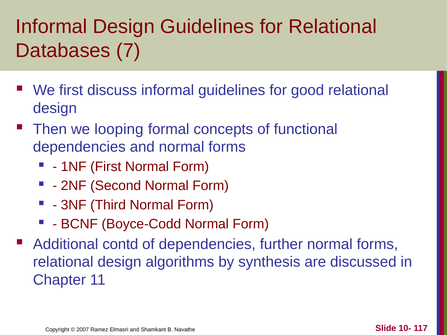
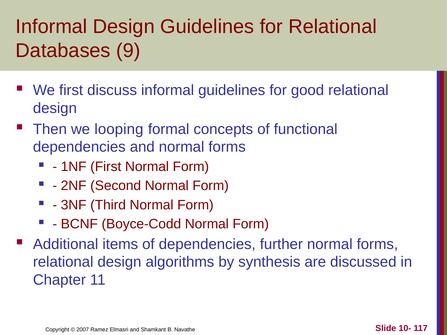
7: 7 -> 9 (128, 51)
contd: contd -> items (120, 244)
